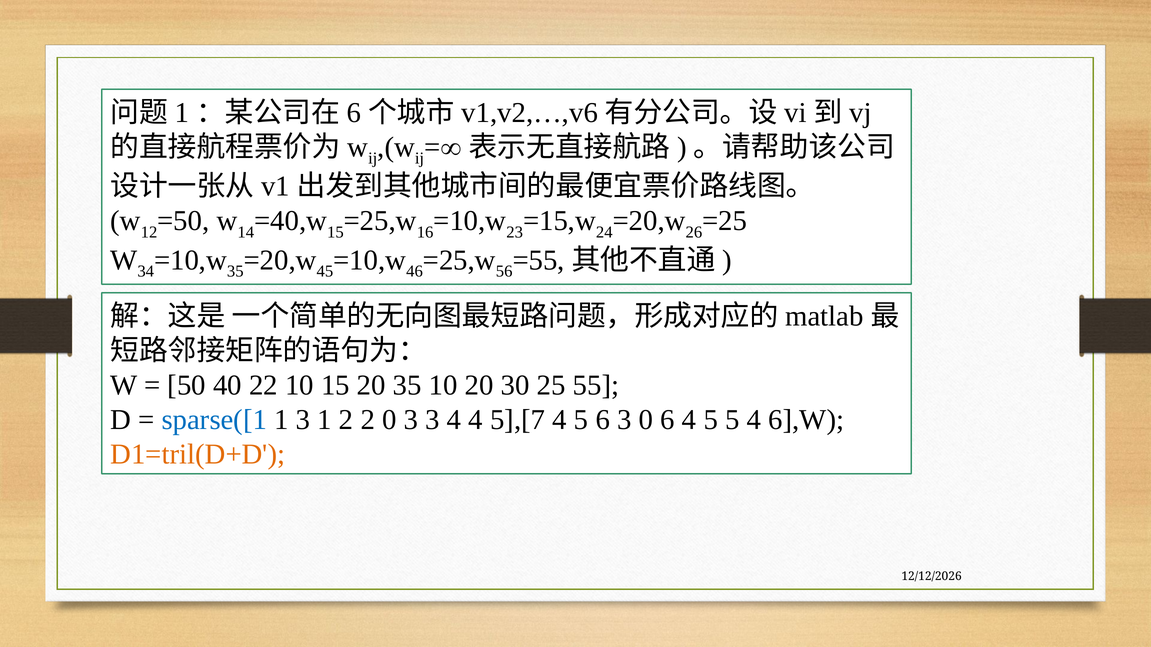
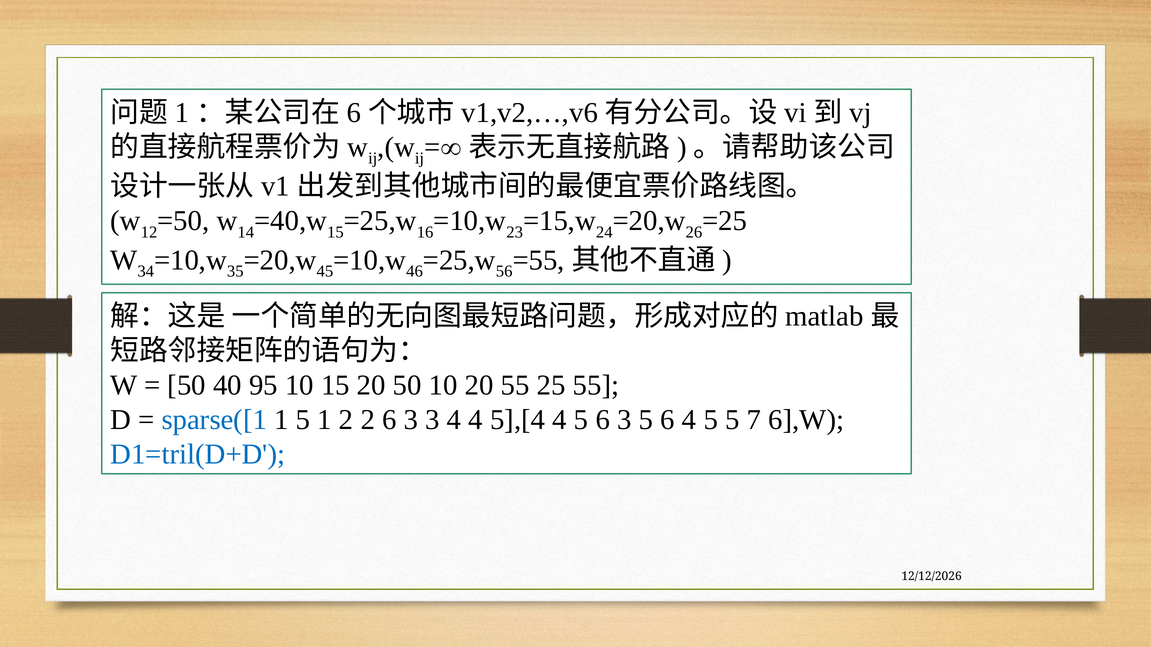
22: 22 -> 95 (263, 386)
20 35: 35 -> 50 (407, 386)
20 30: 30 -> 55 (515, 386)
1 3: 3 -> 5 (303, 420)
2 0: 0 -> 6 (389, 420)
5],[7: 5],[7 -> 5],[4 (518, 420)
3 0: 0 -> 5 (646, 420)
5 4: 4 -> 7 (754, 420)
D1=tril(D+D colour: orange -> blue (198, 455)
